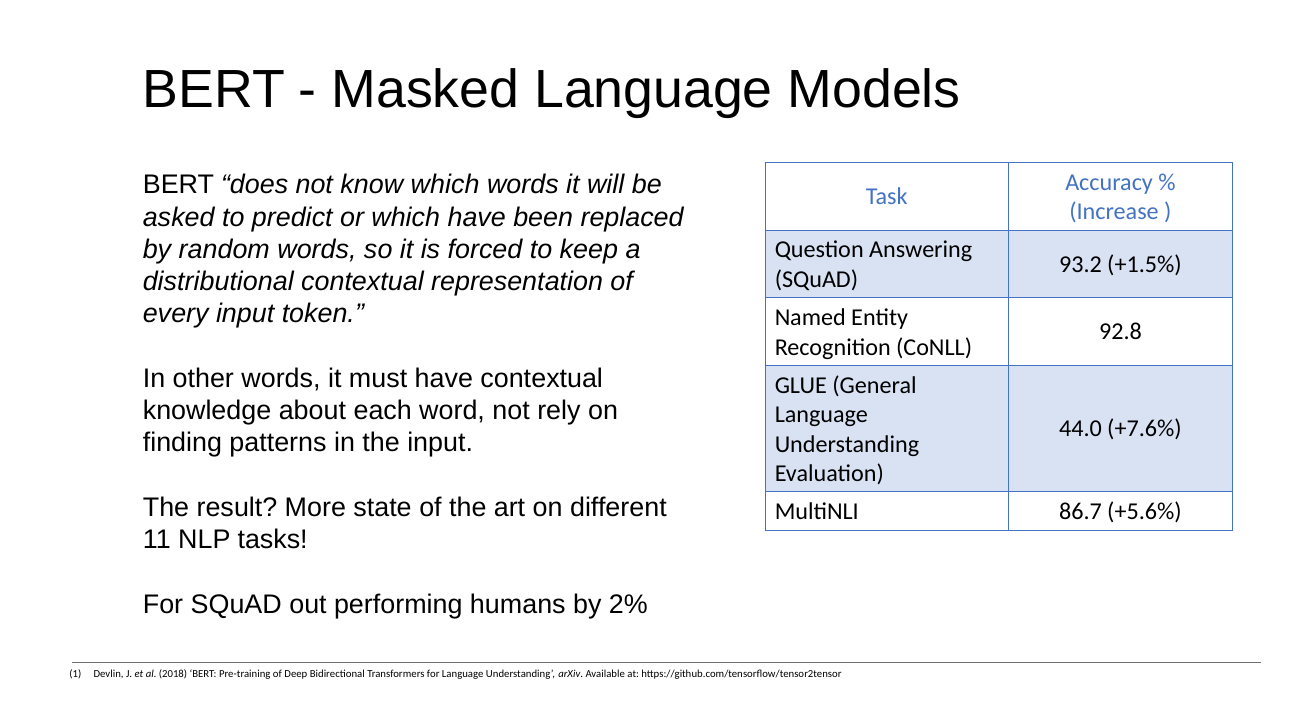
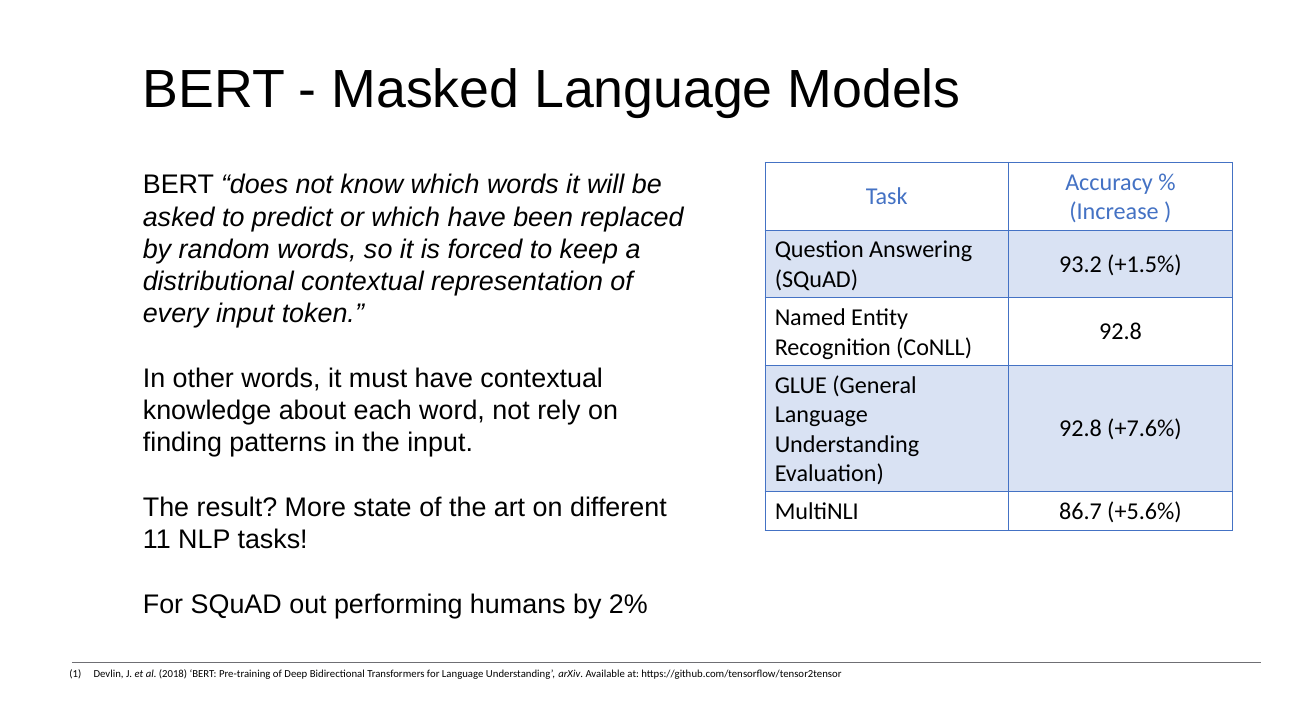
44.0: 44.0 -> 92.8 (1080, 429)
